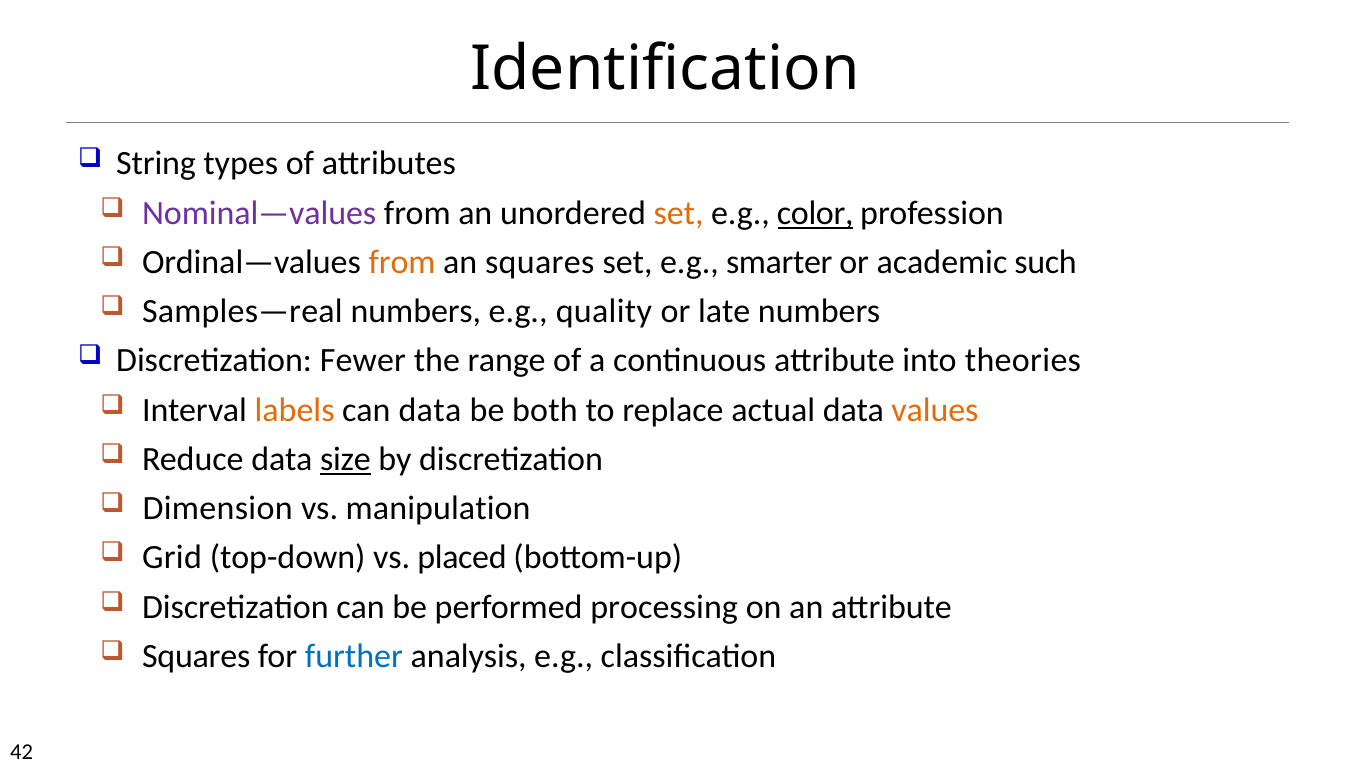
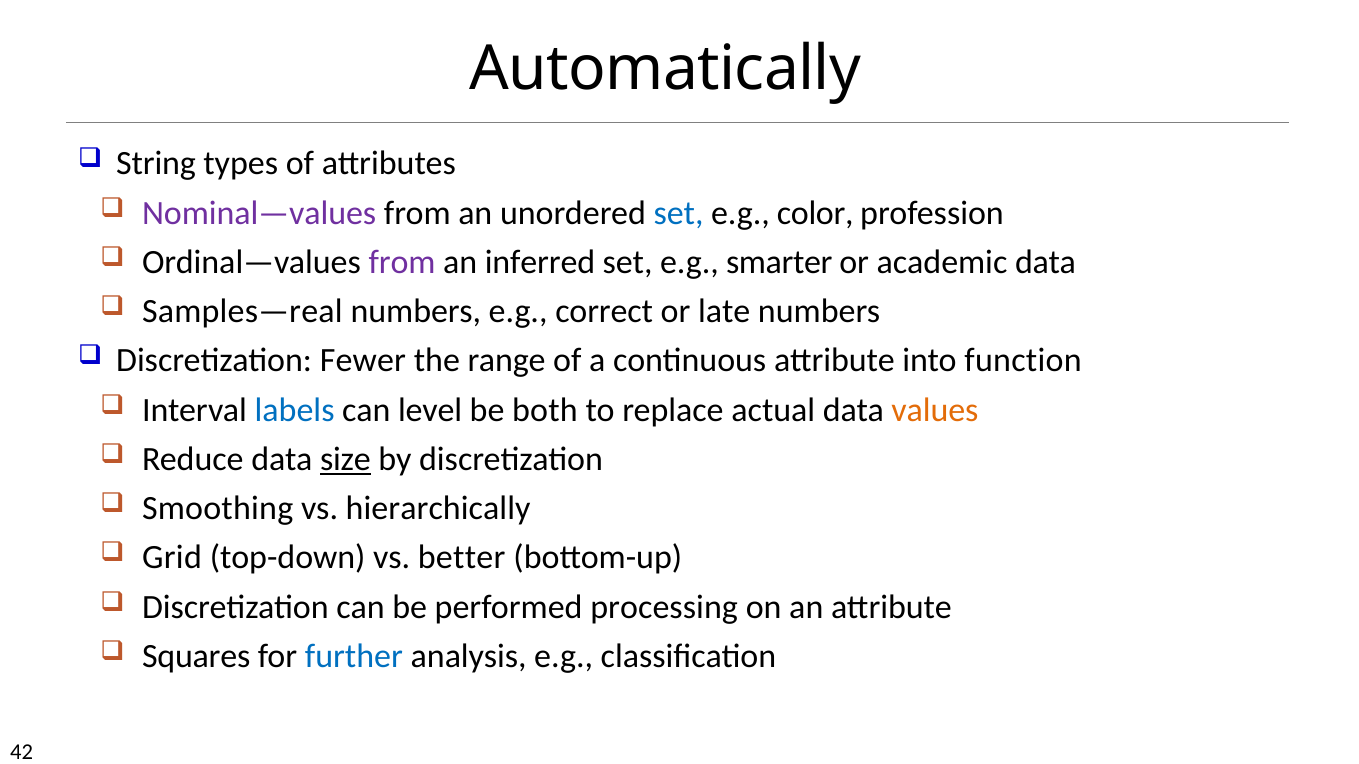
Identification: Identification -> Automatically (665, 69)
set colour: orange -> blue (679, 213)
color underline: present -> none (815, 213)
from colour: orange -> purple (402, 262)
an squares: squares -> inferred (540, 262)
academic such: such -> data (1045, 262)
quality: quality -> correct (604, 312)
theories: theories -> function (1023, 361)
labels colour: orange -> blue (295, 410)
can data: data -> level (430, 410)
Dimension: Dimension -> Smoothing (218, 509)
manipulation: manipulation -> hierarchically (438, 509)
placed: placed -> better (462, 558)
